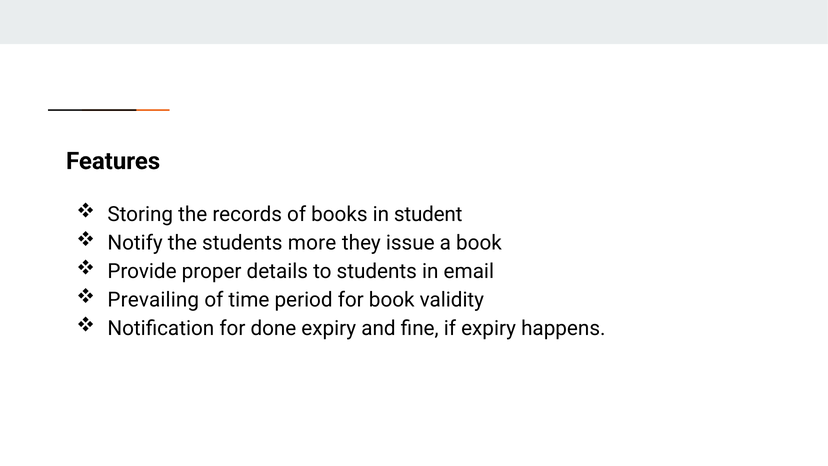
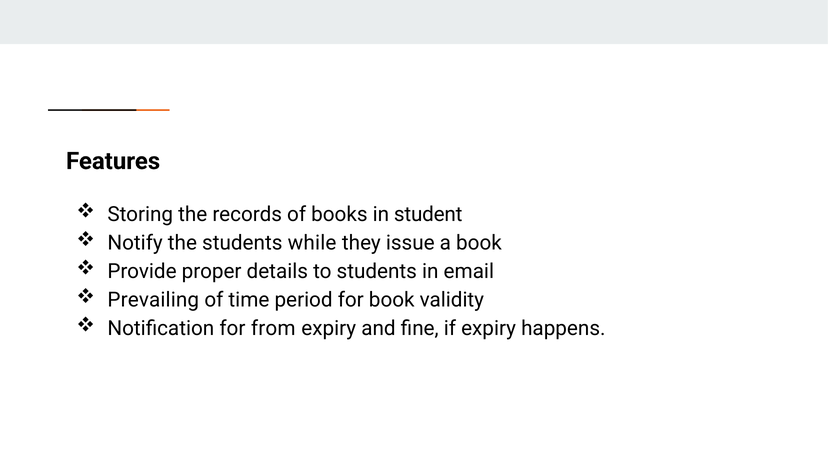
more: more -> while (312, 243)
done: done -> from (273, 328)
